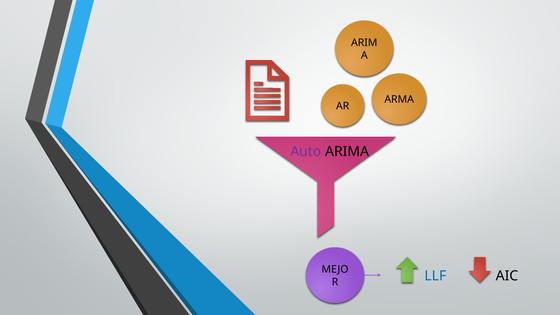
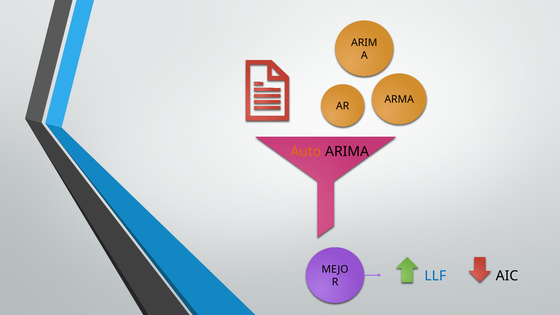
Auto colour: purple -> orange (306, 151)
